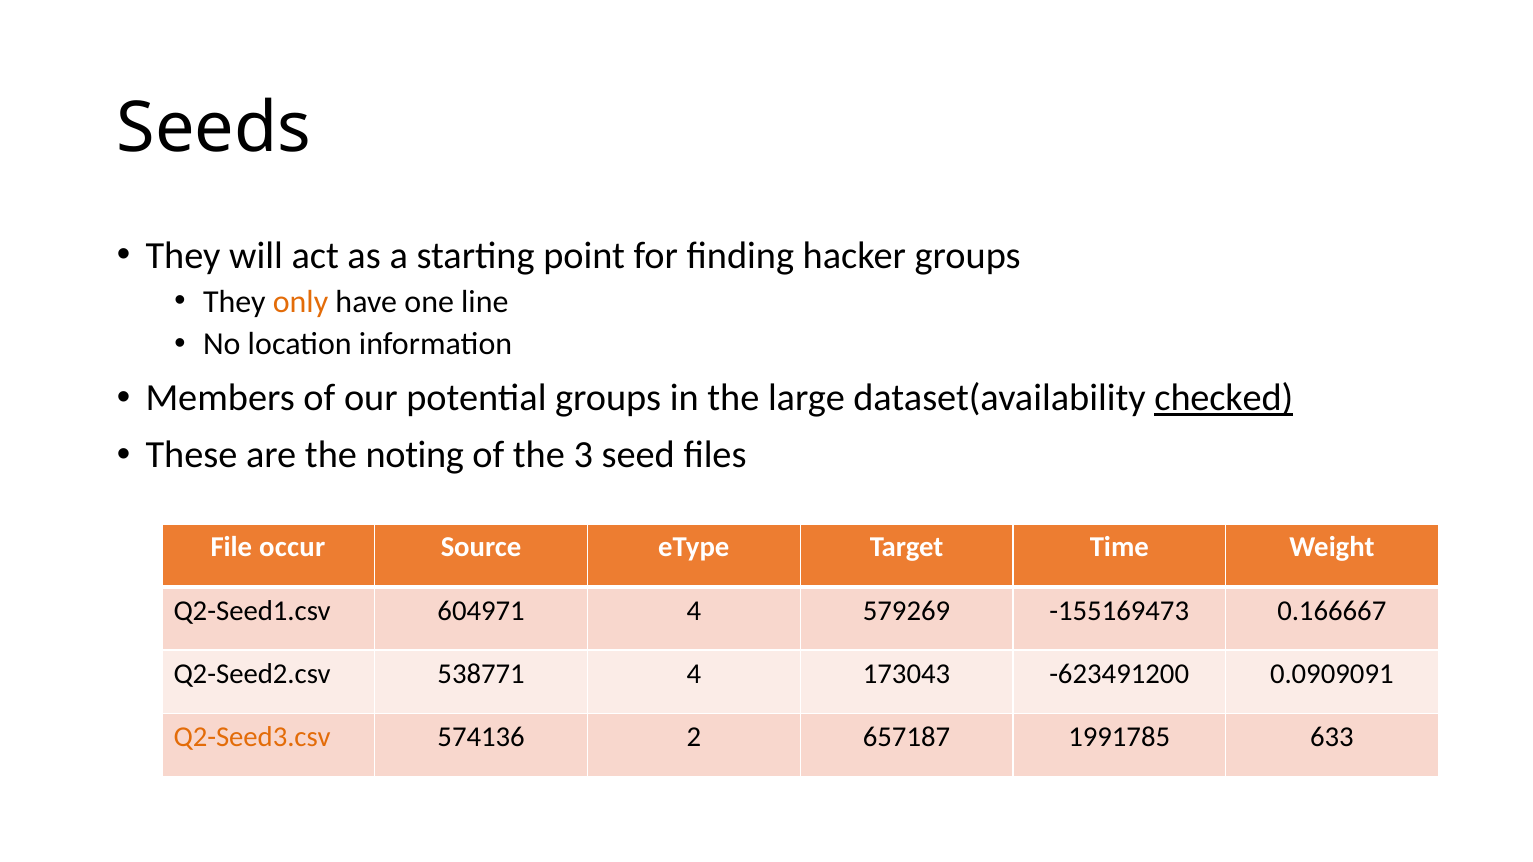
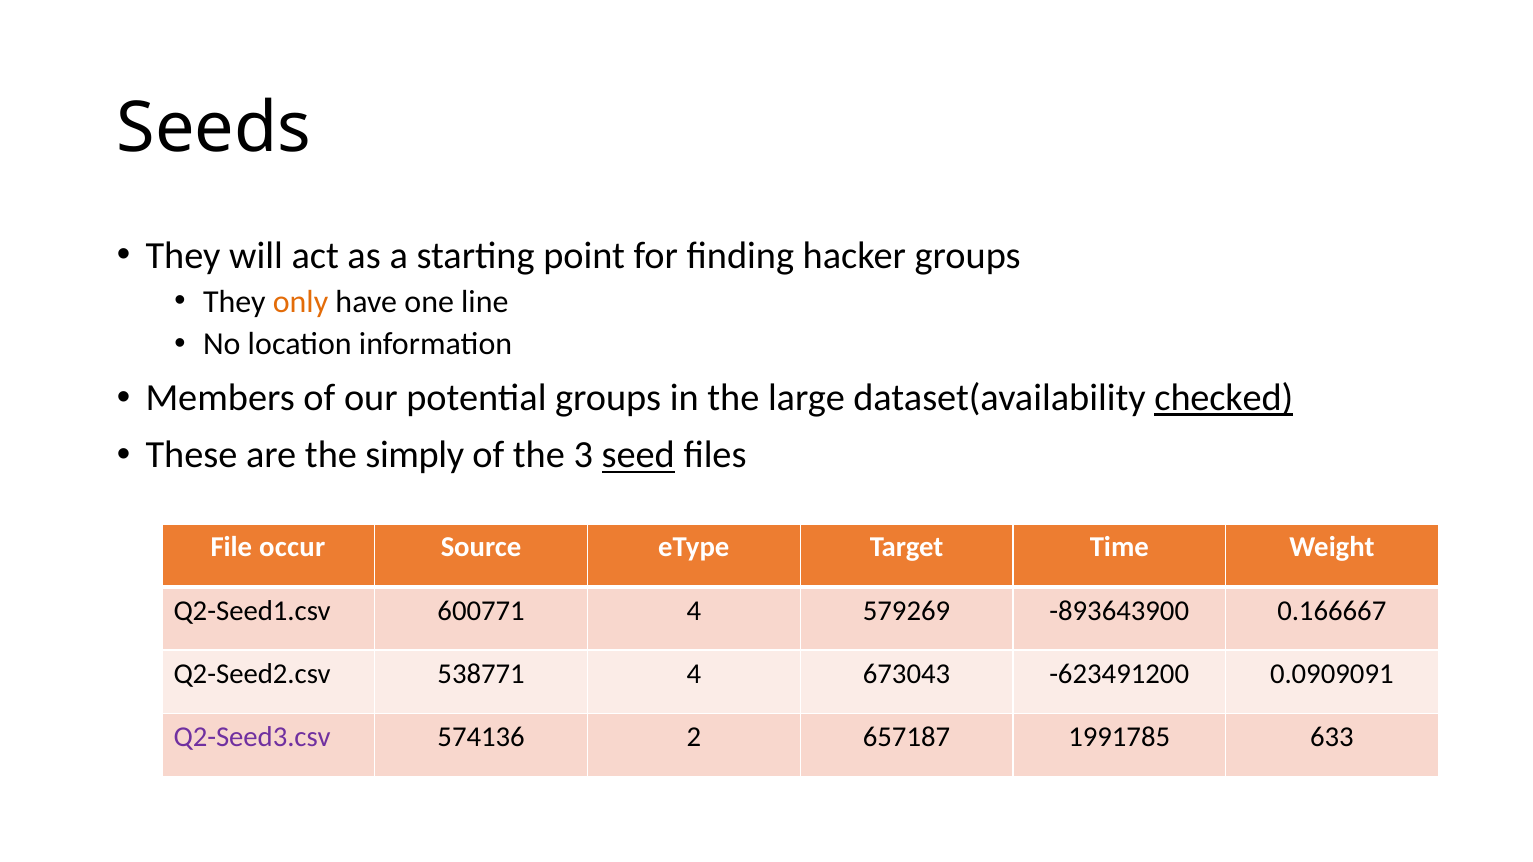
noting: noting -> simply (415, 455)
seed underline: none -> present (638, 455)
604971: 604971 -> 600771 (481, 611)
-155169473: -155169473 -> -893643900 (1119, 611)
173043: 173043 -> 673043 (907, 674)
Q2-Seed3.csv colour: orange -> purple (252, 737)
